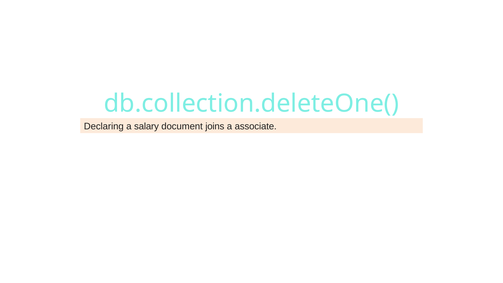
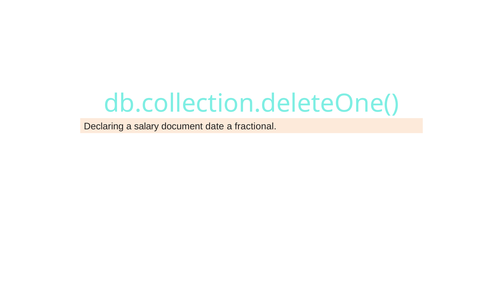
joins: joins -> date (215, 126)
associate: associate -> fractional (256, 126)
